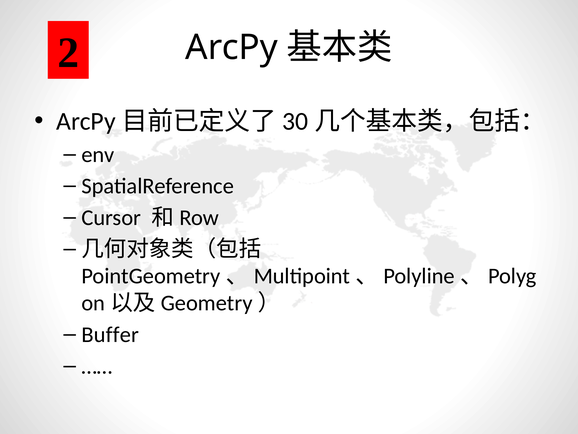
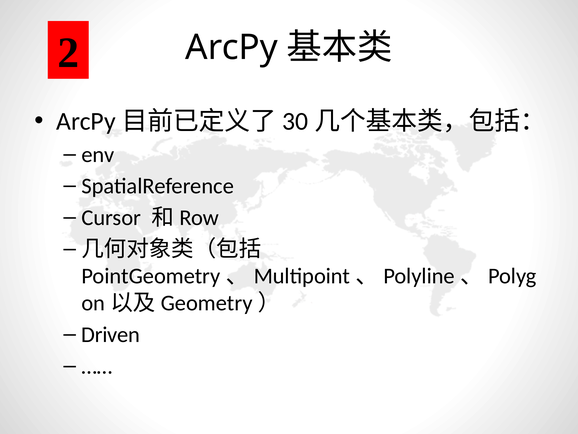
Buffer: Buffer -> Driven (111, 334)
